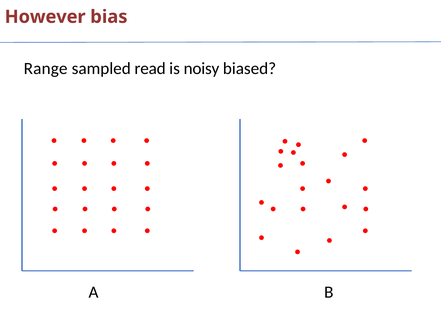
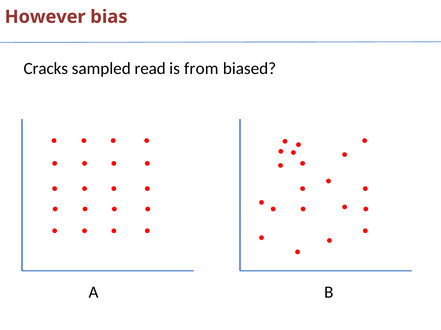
Range: Range -> Cracks (46, 69)
noisy: noisy -> from (201, 69)
